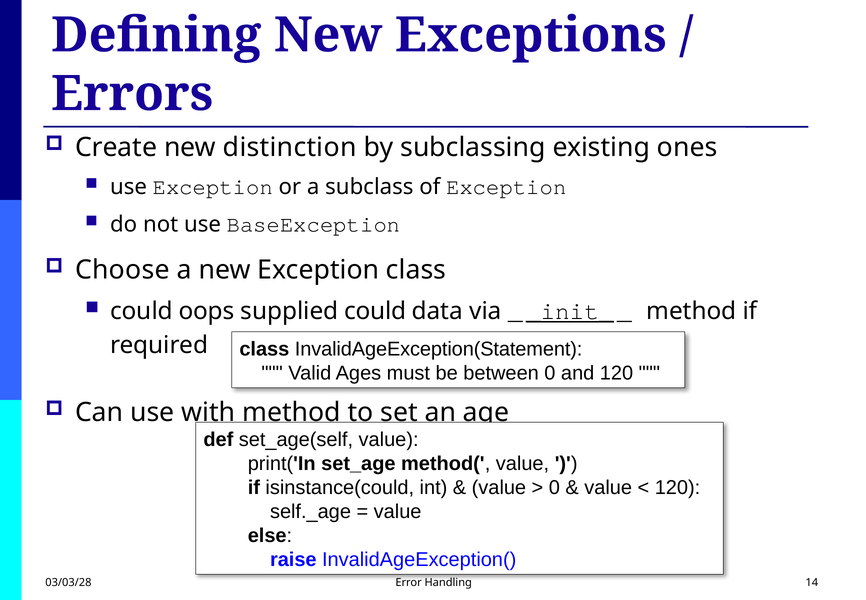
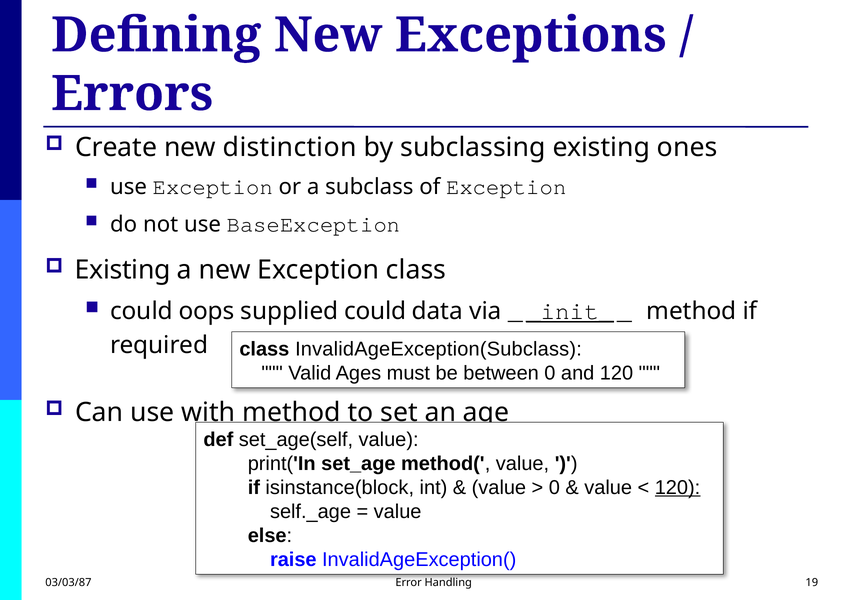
Choose: Choose -> Existing (123, 270)
InvalidAgeException(Statement: InvalidAgeException(Statement -> InvalidAgeException(Subclass (438, 349)
isinstance(could: isinstance(could -> isinstance(block (340, 487)
120 underline: none -> present (678, 487)
03/03/28: 03/03/28 -> 03/03/87 (68, 582)
14: 14 -> 19 (812, 582)
